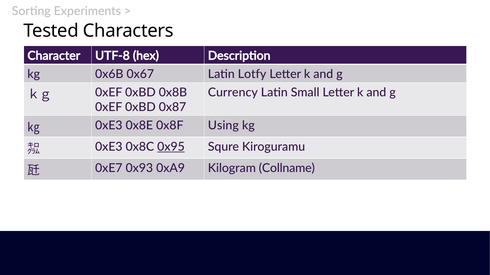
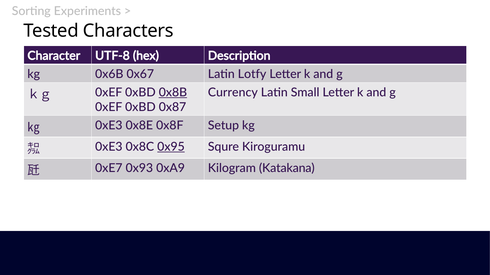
0x8B underline: none -> present (173, 93)
Using: Using -> Setup (223, 126)
Collname: Collname -> Katakana (287, 169)
